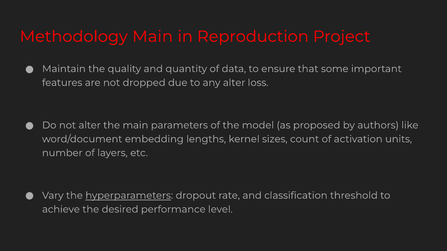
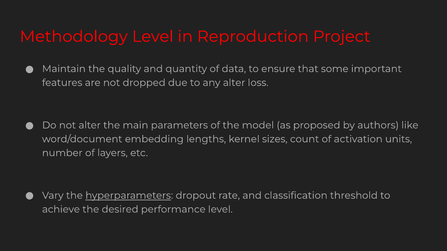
Methodology Main: Main -> Level (153, 37)
